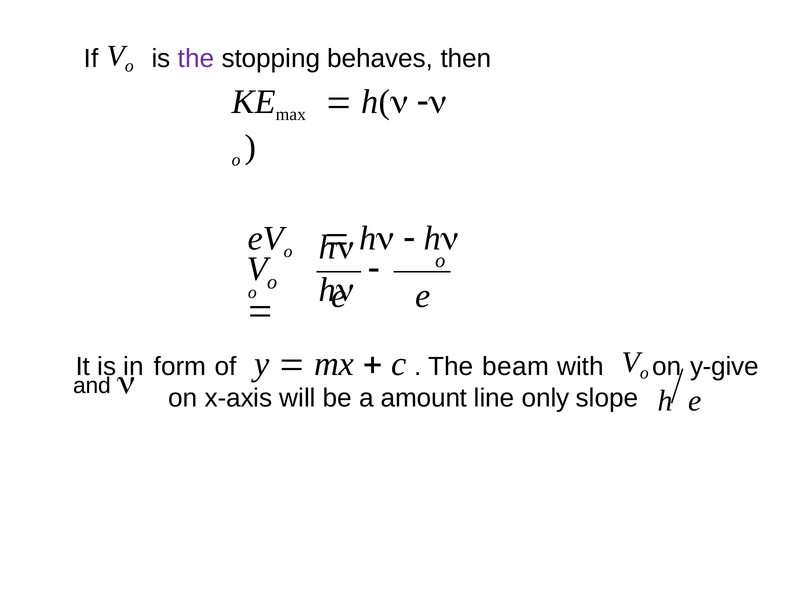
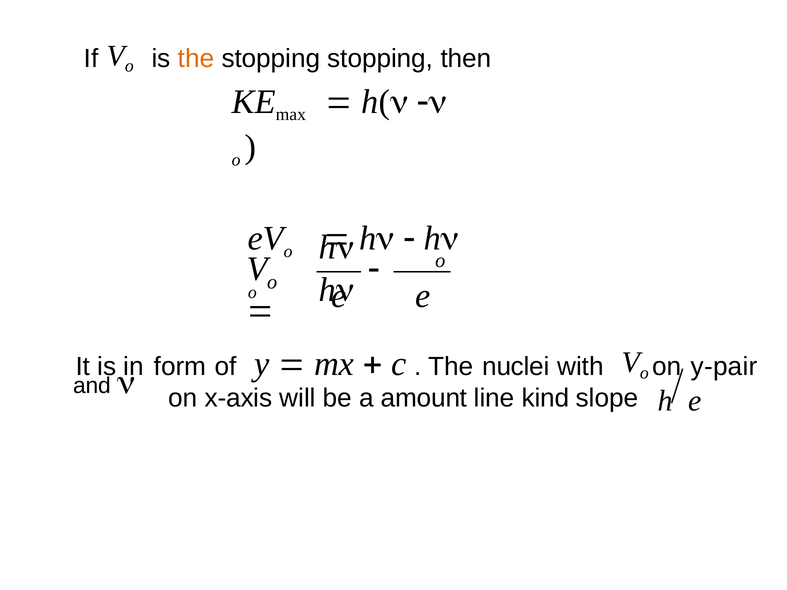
the colour: purple -> orange (196, 59)
stopping behaves: behaves -> stopping (380, 59)
beam: beam -> nuclei (516, 367)
y-give: y-give -> y-pair (724, 367)
only: only -> kind (546, 398)
